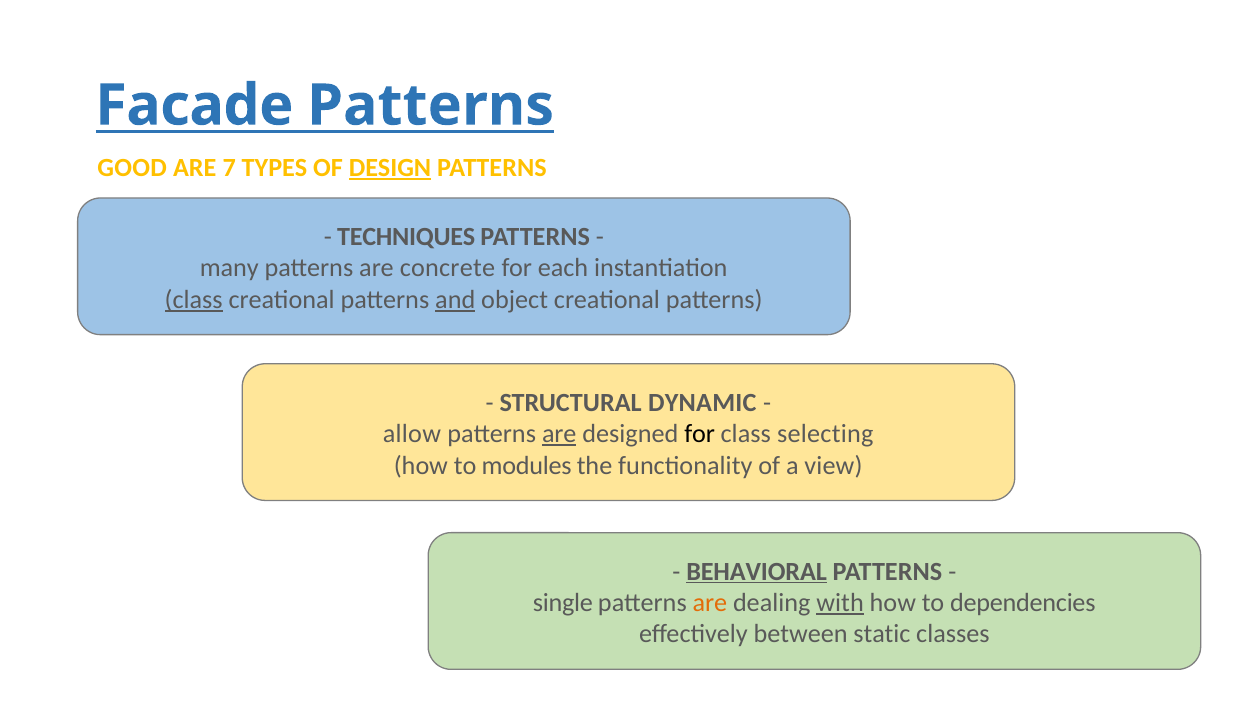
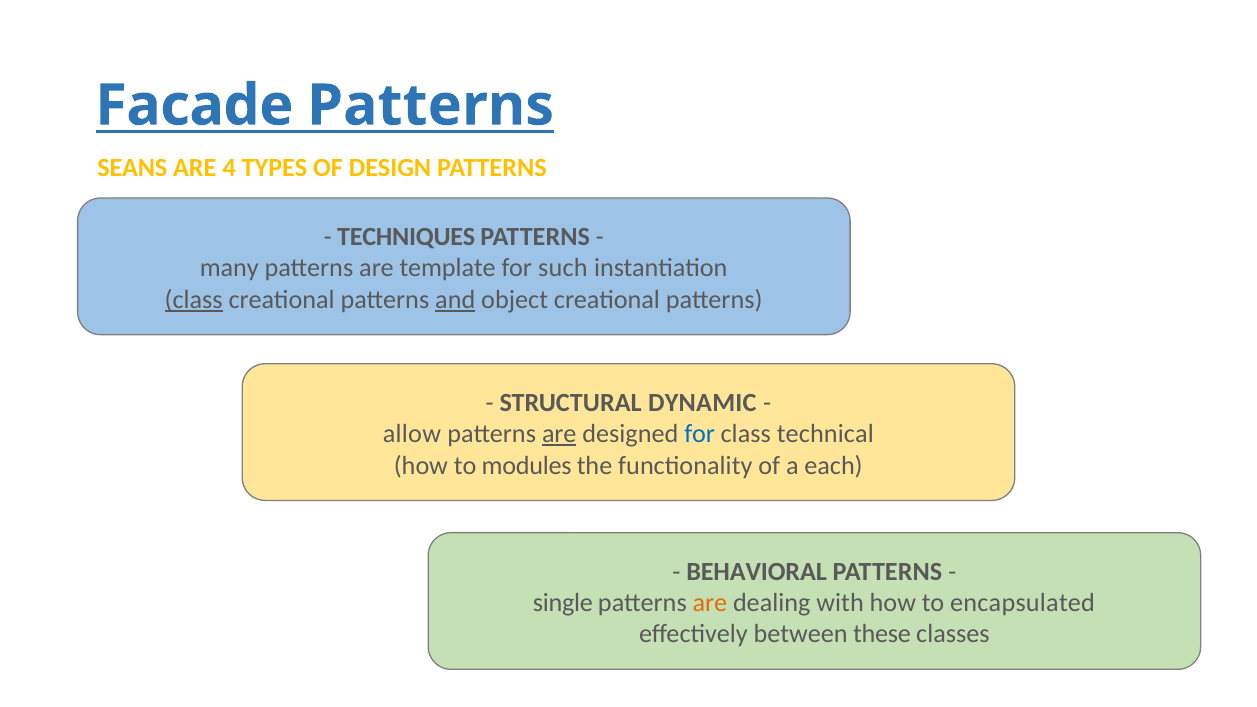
GOOD: GOOD -> SEANS (132, 168)
7: 7 -> 4 (229, 168)
DESIGN underline: present -> none (390, 168)
concrete: concrete -> template (448, 268)
each: each -> such (563, 268)
for colour: black -> blue (700, 434)
selecting: selecting -> technical (825, 434)
view: view -> each (834, 465)
BEHAVIORAL underline: present -> none (757, 571)
with underline: present -> none (840, 603)
dependencies: dependencies -> encapsulated (1023, 603)
static: static -> these (882, 634)
